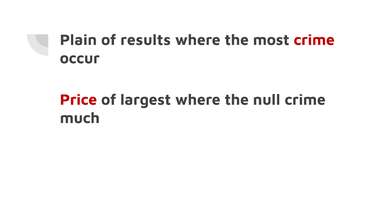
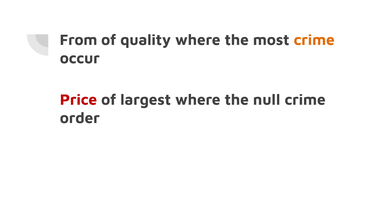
Plain: Plain -> From (78, 40)
results: results -> quality (146, 40)
crime colour: red -> orange (314, 40)
much: much -> order (80, 118)
